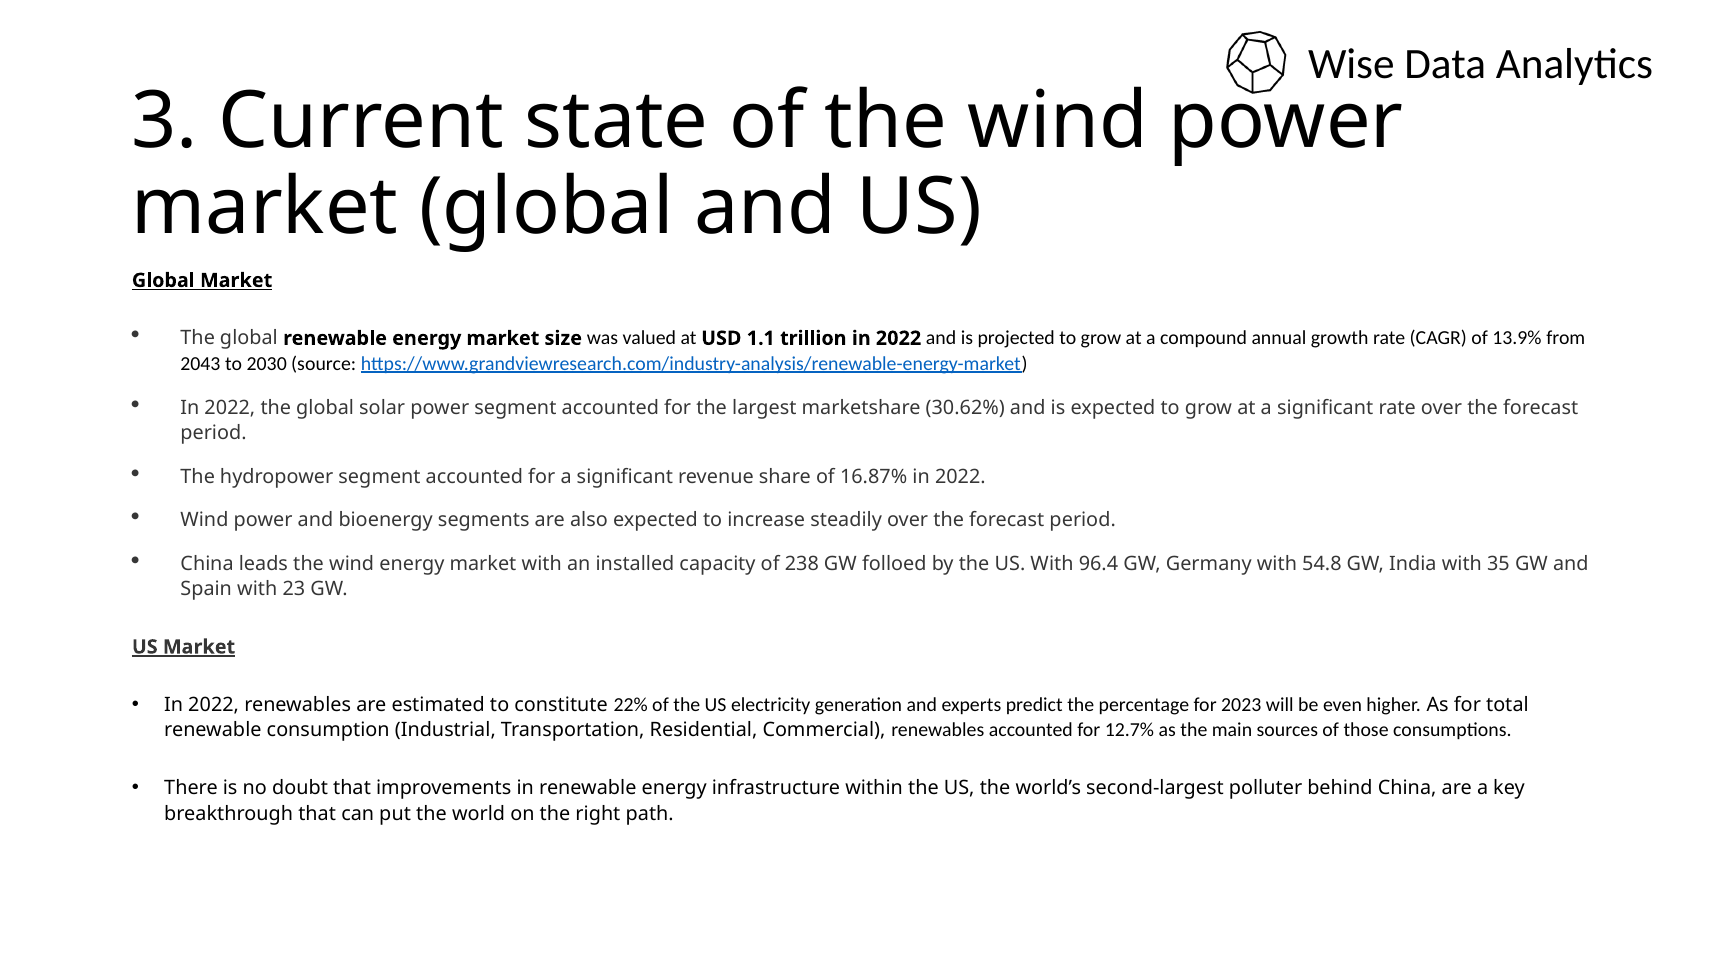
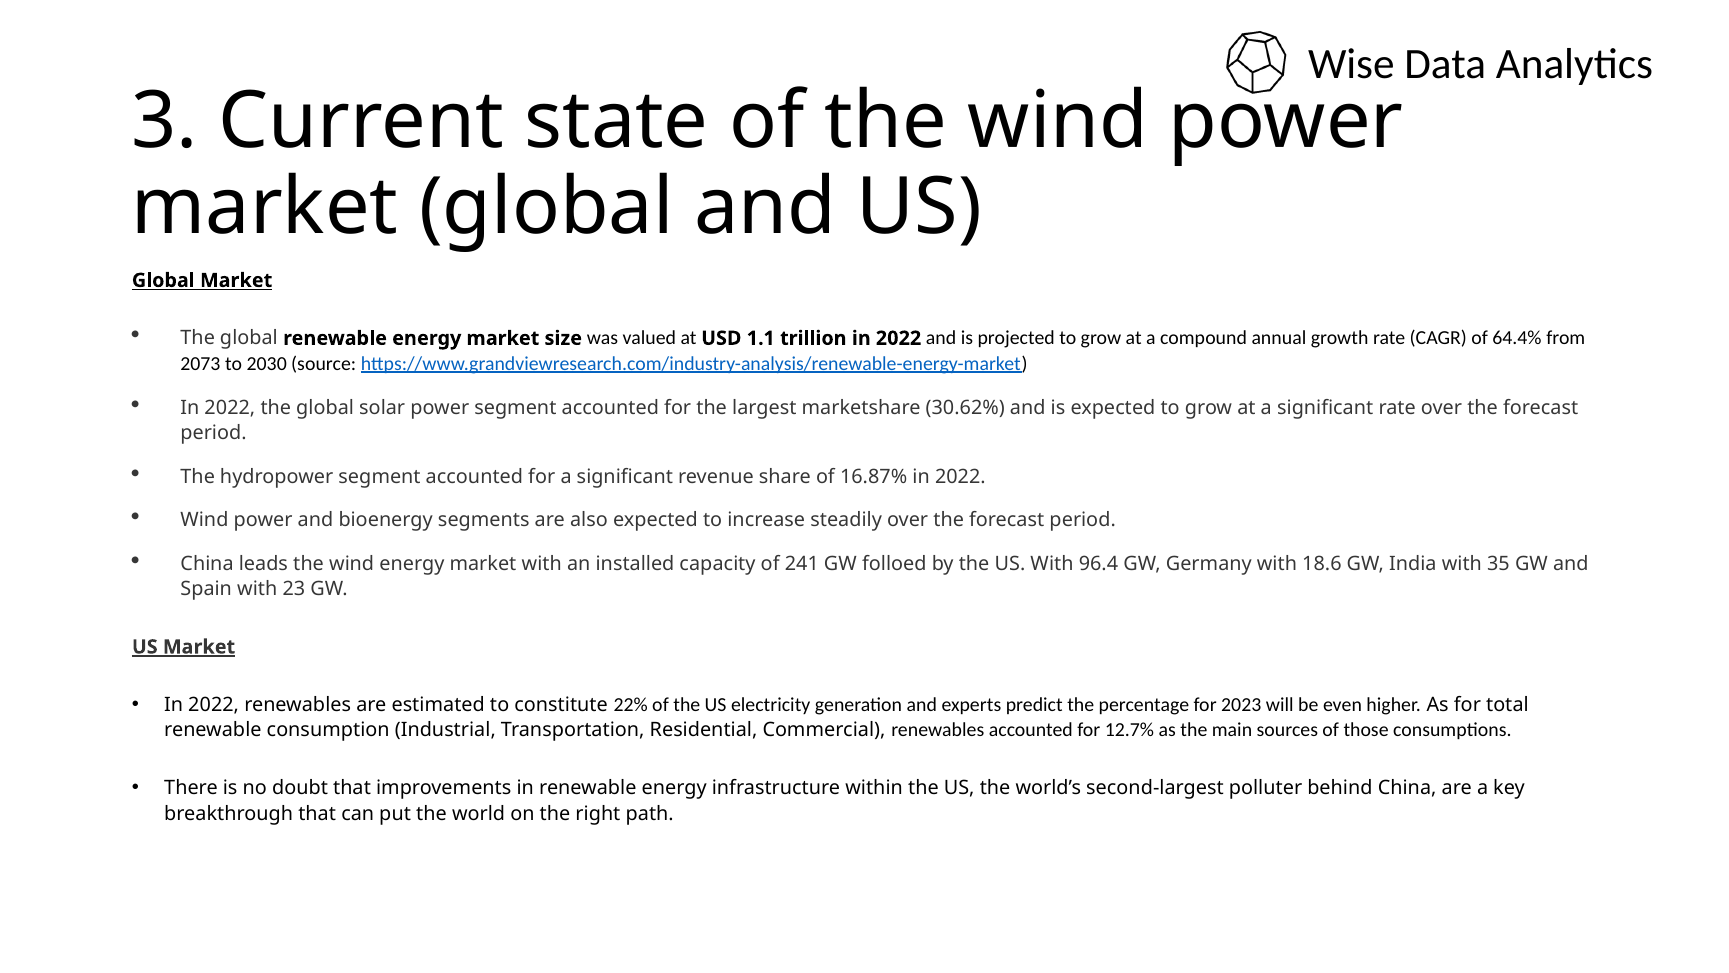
13.9%: 13.9% -> 64.4% (1517, 338)
2043: 2043 -> 2073 (200, 364)
238: 238 -> 241 (802, 563)
54.8: 54.8 -> 18.6 (1322, 563)
